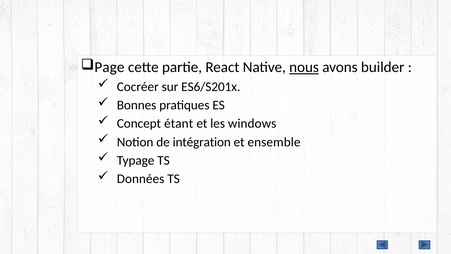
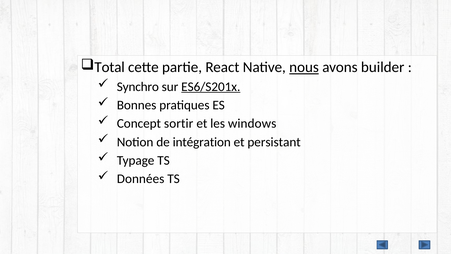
Page: Page -> Total (110, 67)
Cocréer: Cocréer -> Synchro (138, 87)
ES6/S201x underline: none -> present (211, 87)
étant: étant -> sortir (179, 123)
ensemble: ensemble -> persistant (274, 142)
